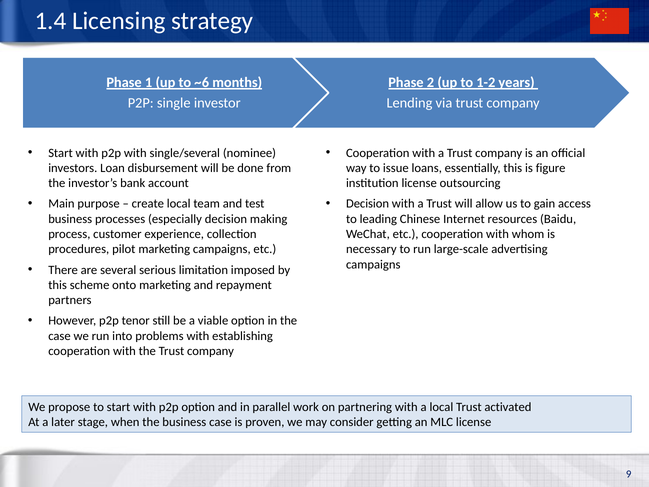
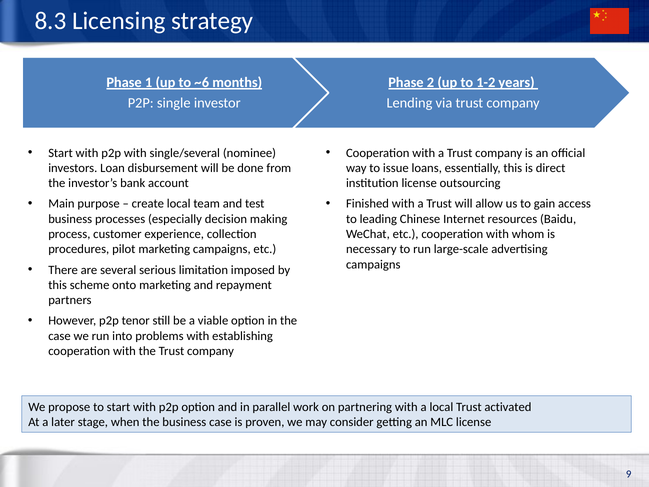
1.4: 1.4 -> 8.3 (50, 21)
figure: figure -> direct (551, 168)
Decision: Decision -> Finished (368, 204)
